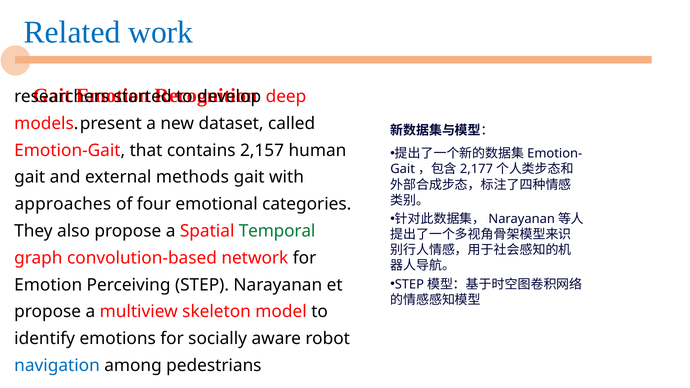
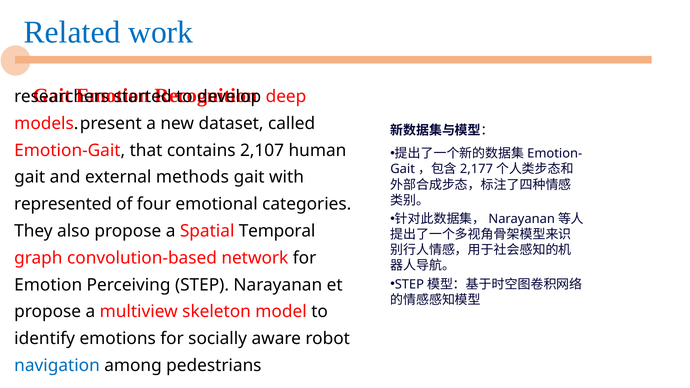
2,157: 2,157 -> 2,107 (262, 150)
approaches: approaches -> represented (63, 204)
Temporal colour: green -> black (277, 231)
